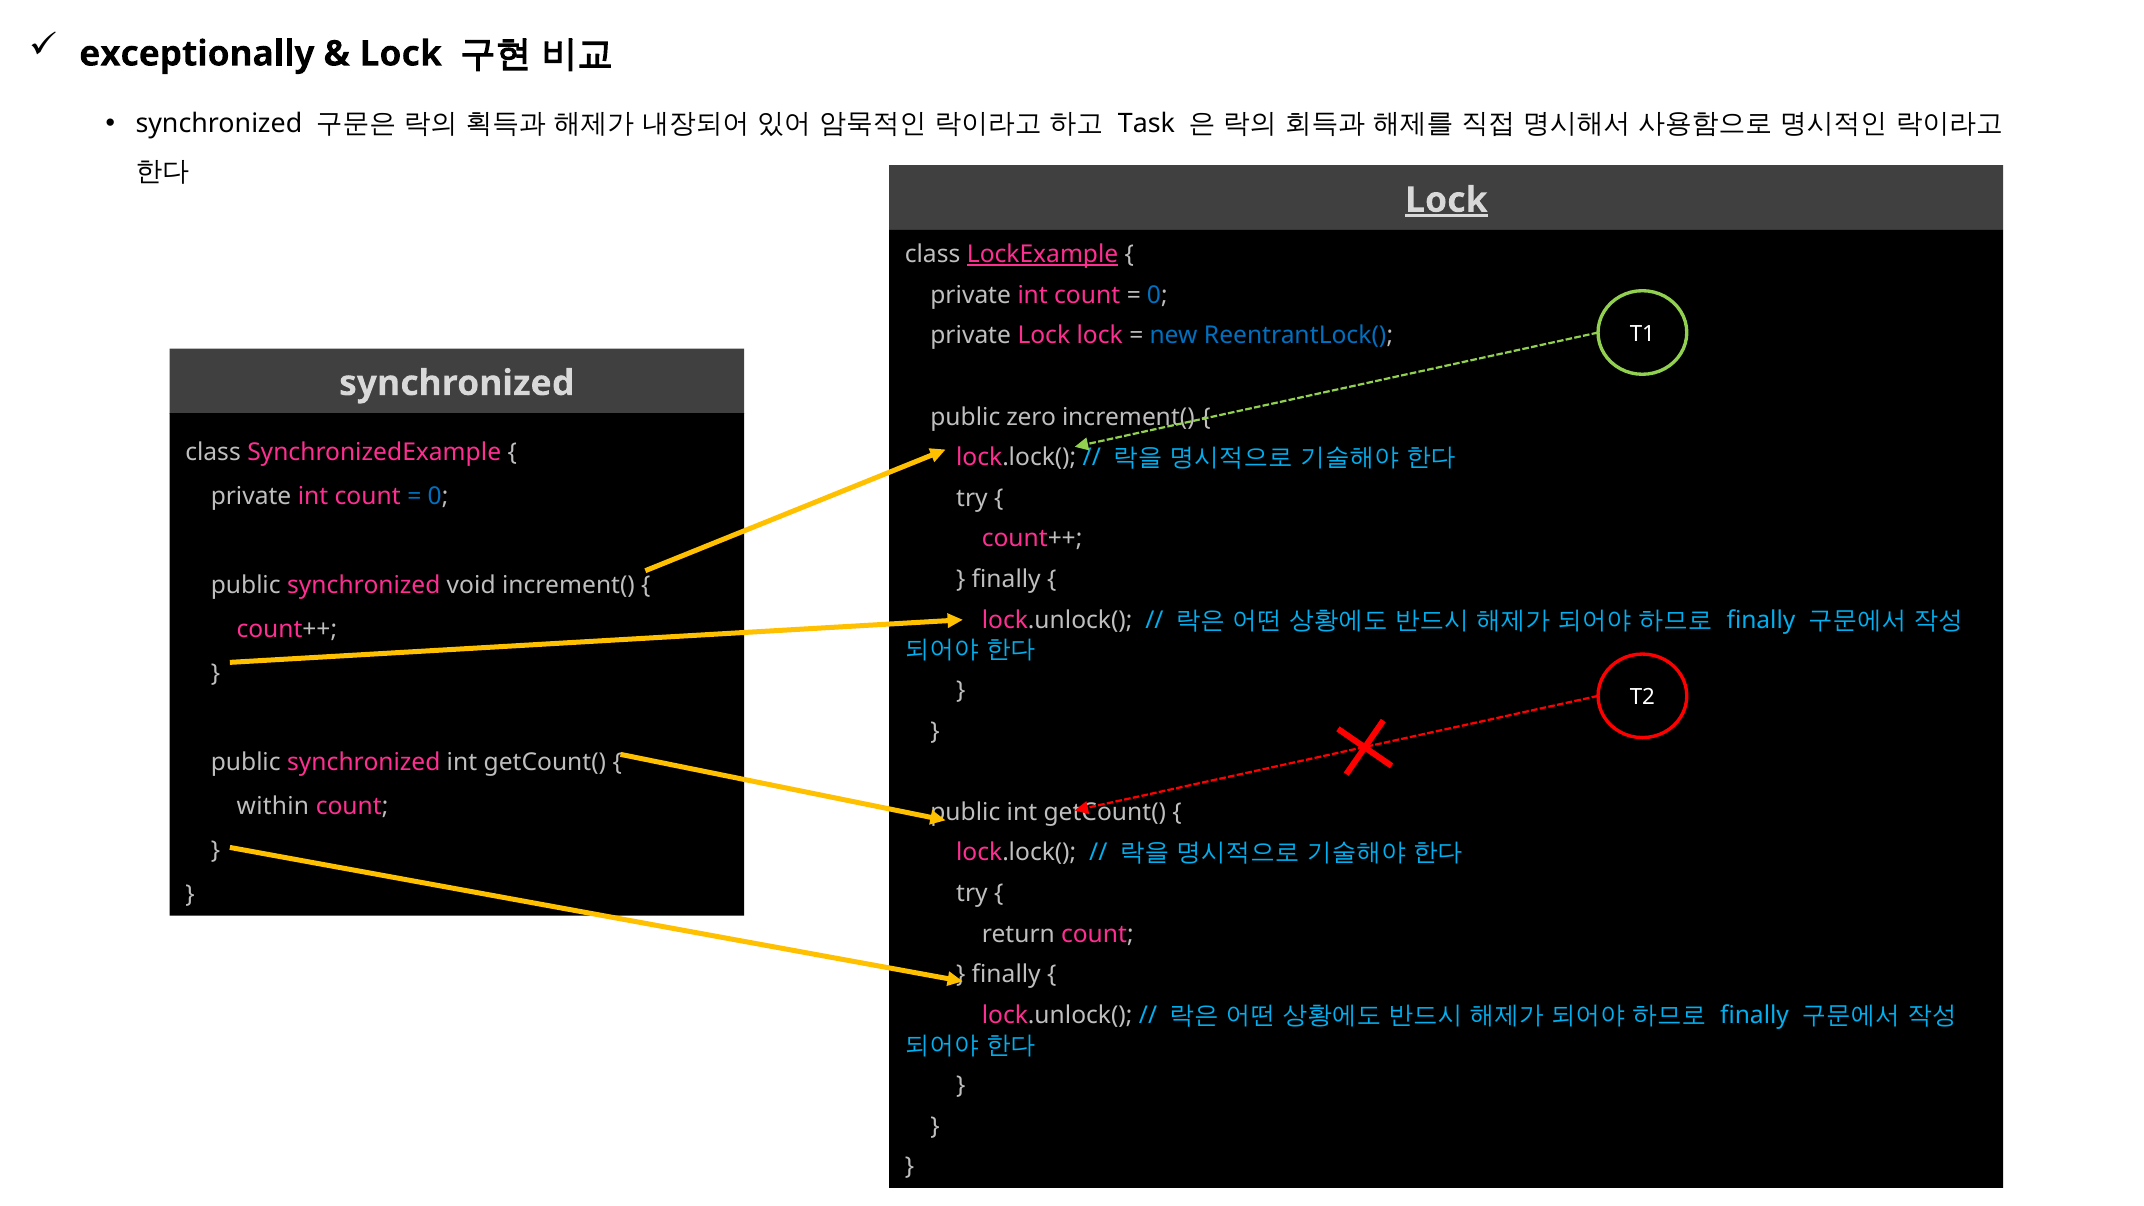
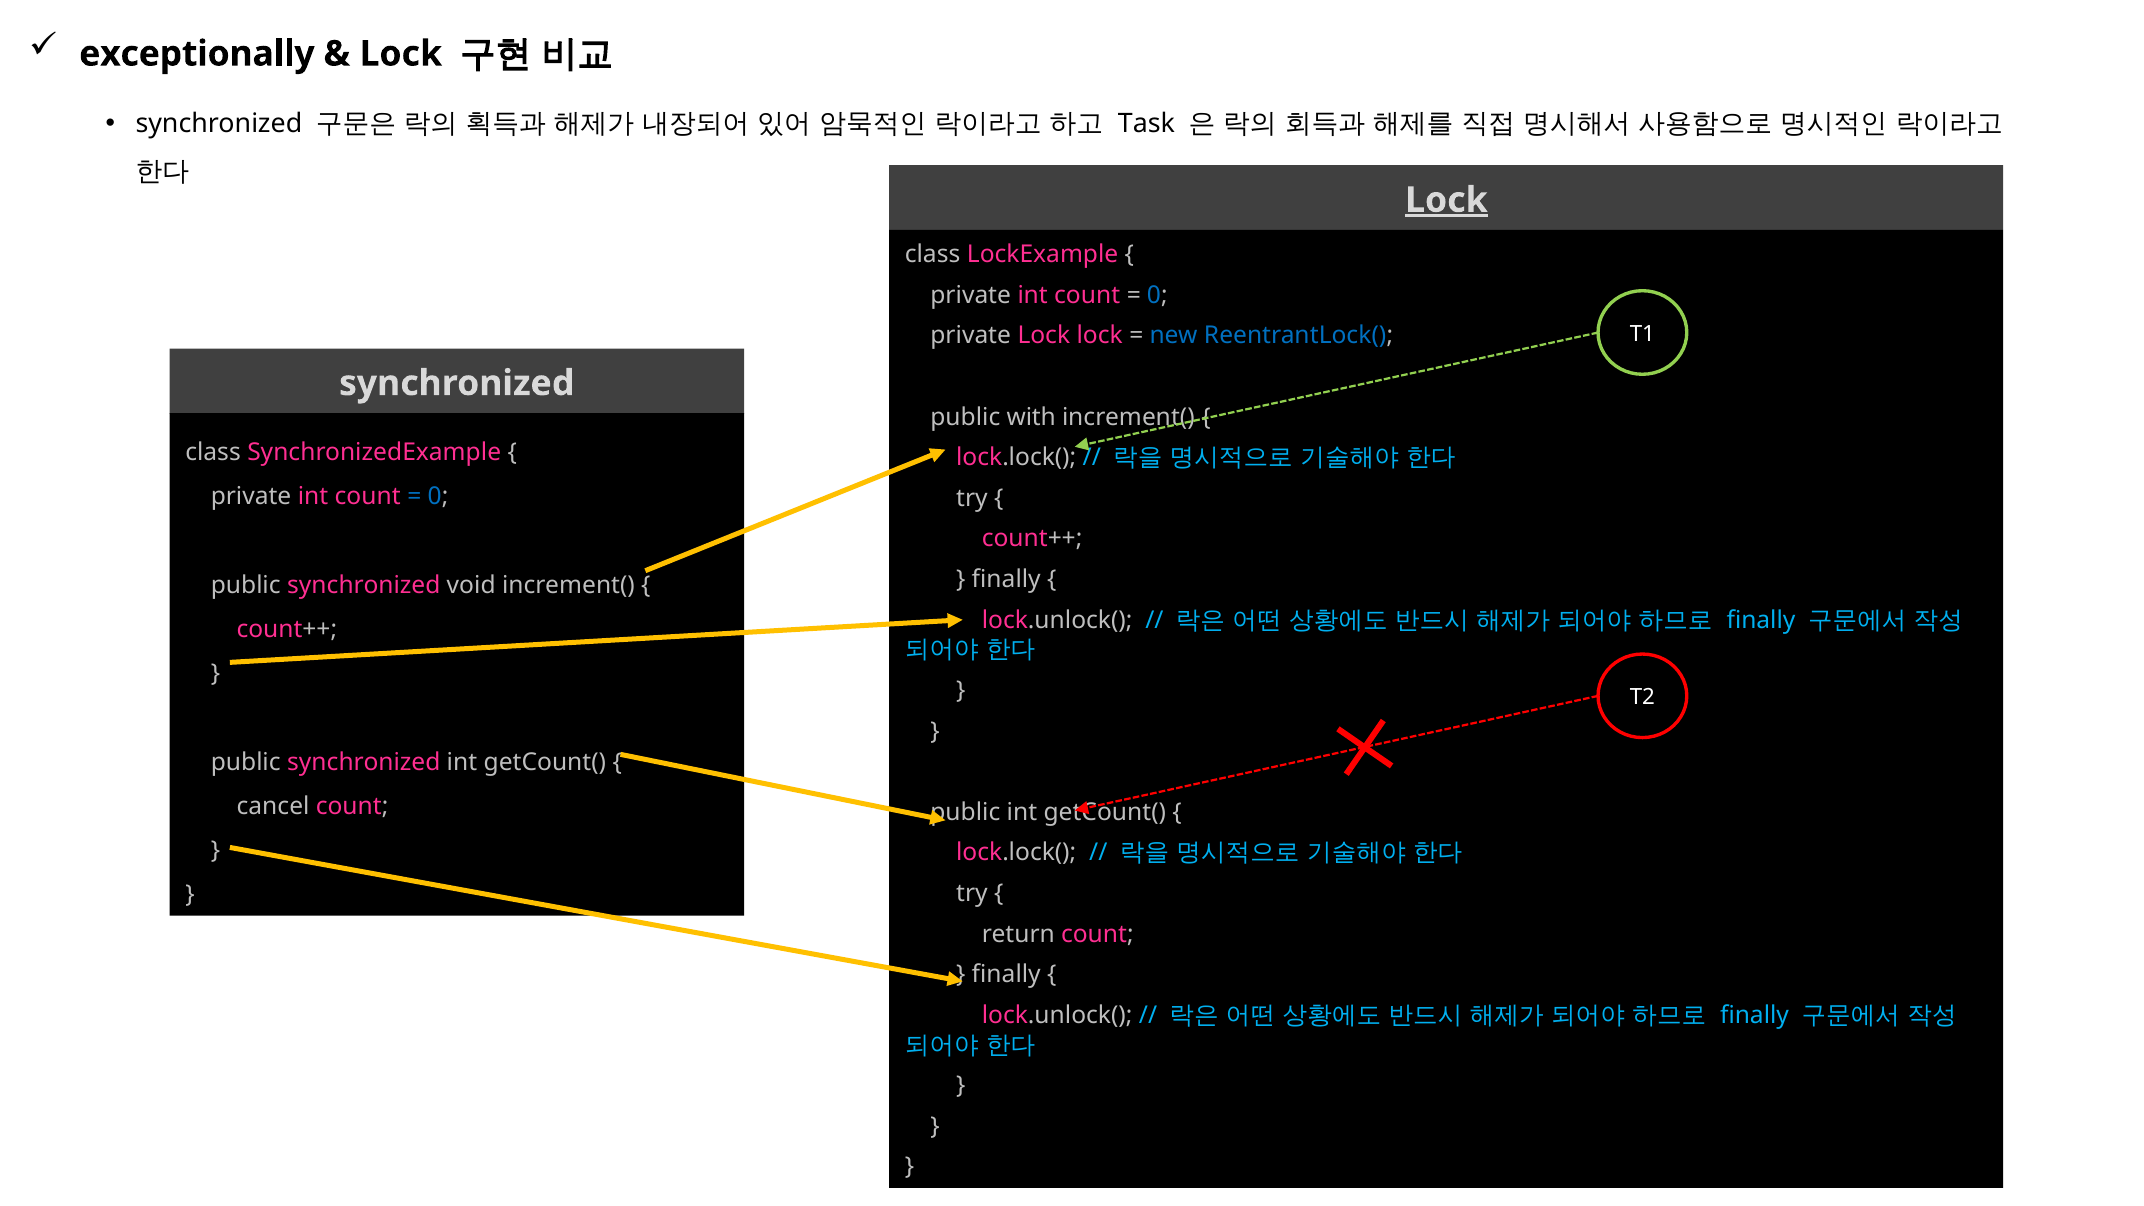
LockExample underline: present -> none (1043, 254)
zero: zero -> with (1031, 417)
within: within -> cancel (273, 806)
